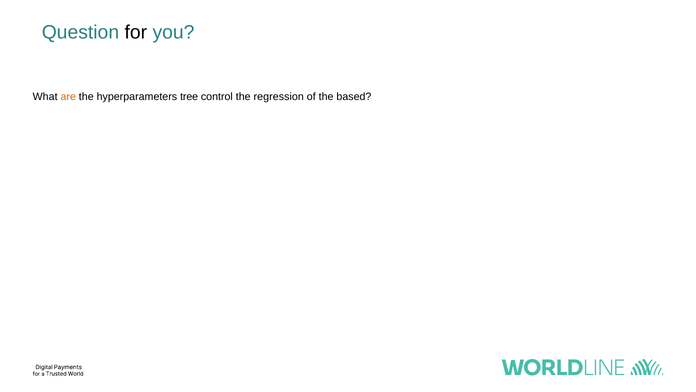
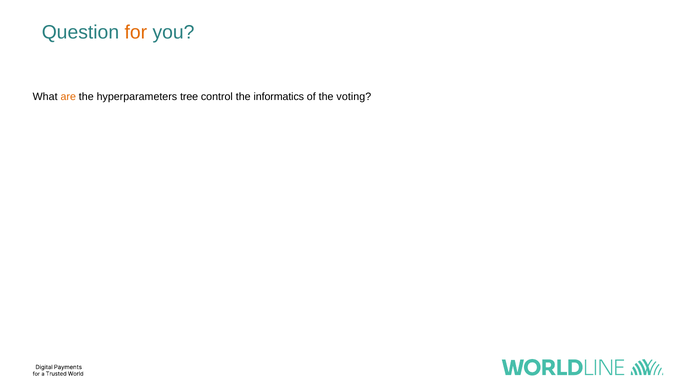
for colour: black -> orange (136, 32)
regression: regression -> informatics (279, 97)
based: based -> voting (354, 97)
